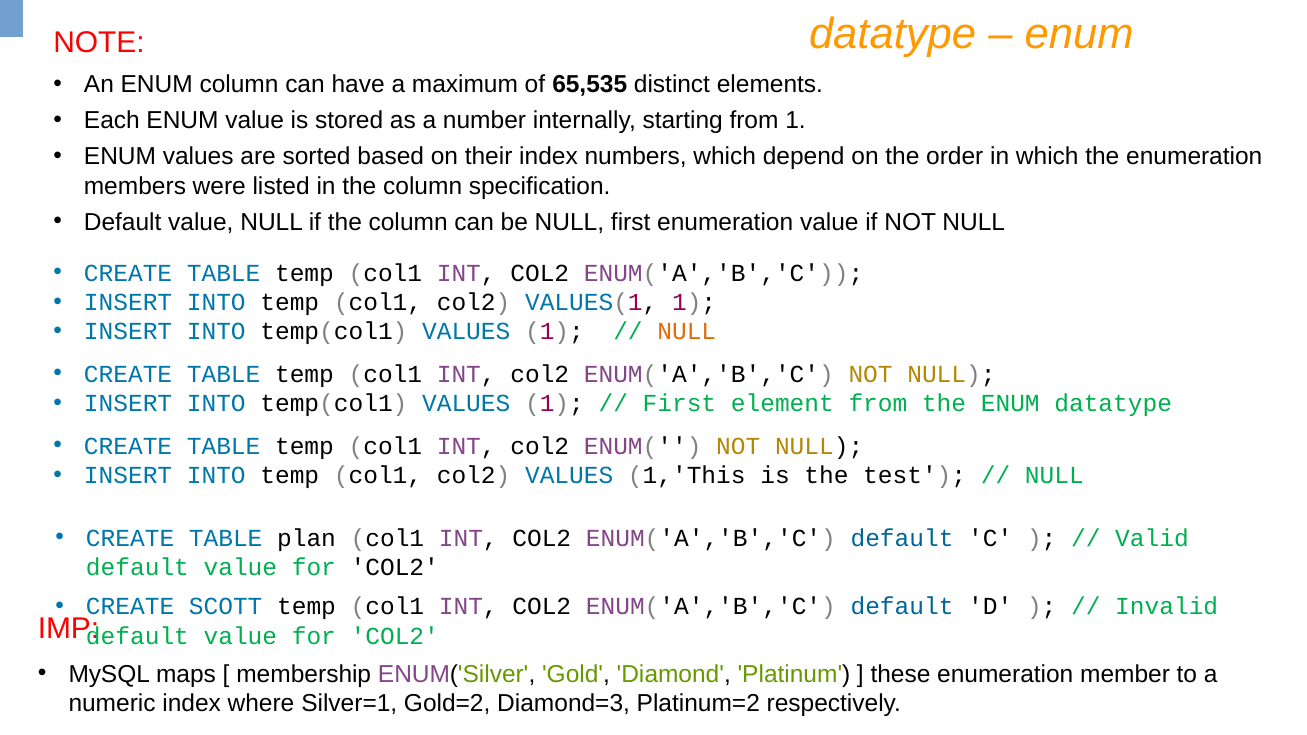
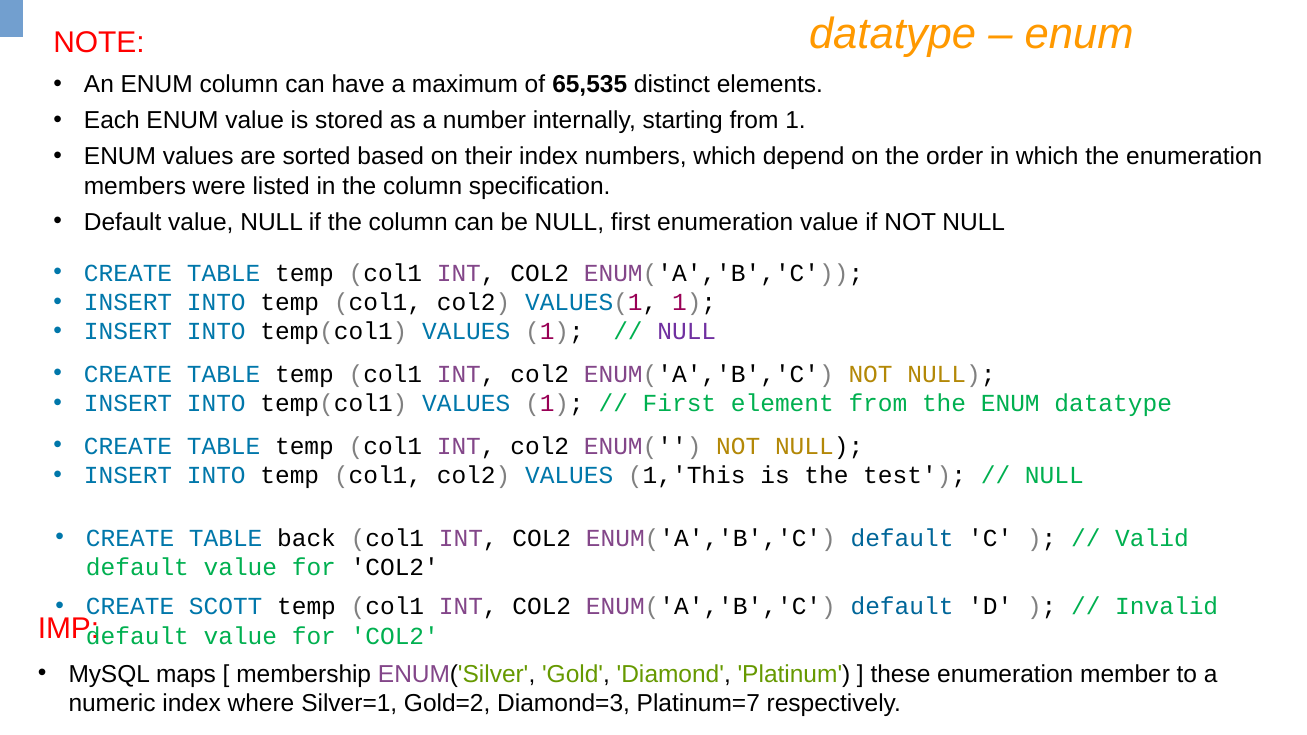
NULL colour: orange -> purple (687, 332)
plan: plan -> back (307, 538)
Platinum=2: Platinum=2 -> Platinum=7 (698, 704)
